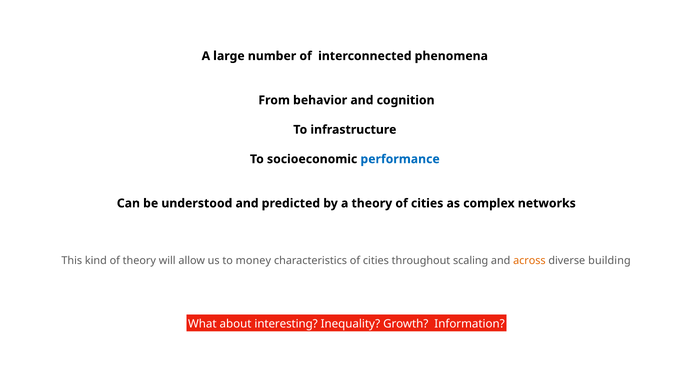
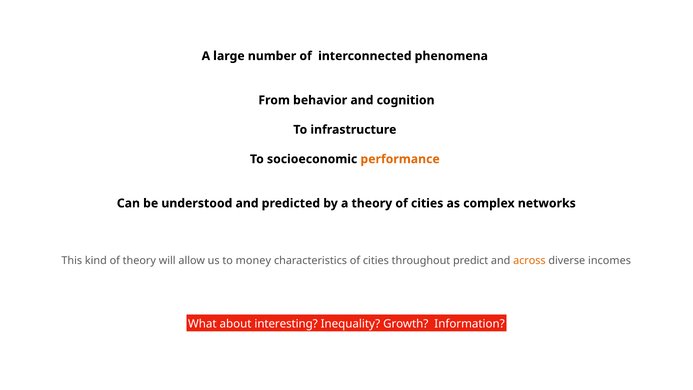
performance colour: blue -> orange (400, 159)
scaling: scaling -> predict (471, 261)
building: building -> incomes (610, 261)
